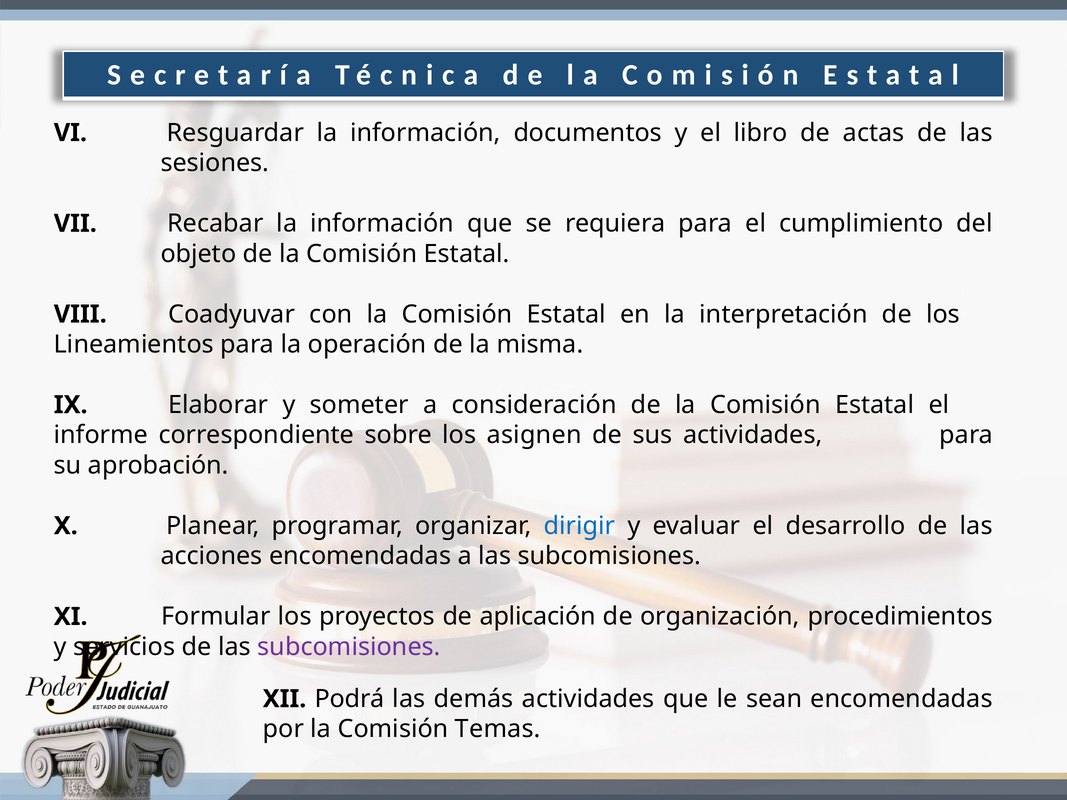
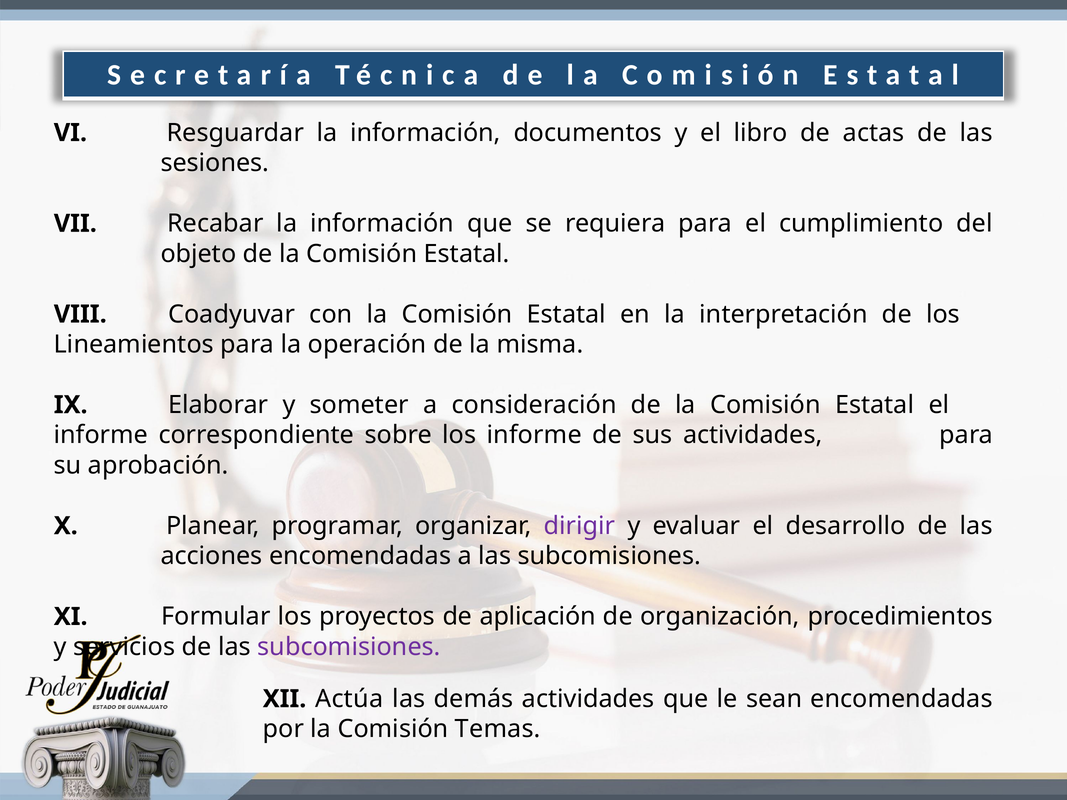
los asignen: asignen -> informe (534, 435)
dirigir colour: blue -> purple (580, 526)
Podrá: Podrá -> Actúa (349, 699)
